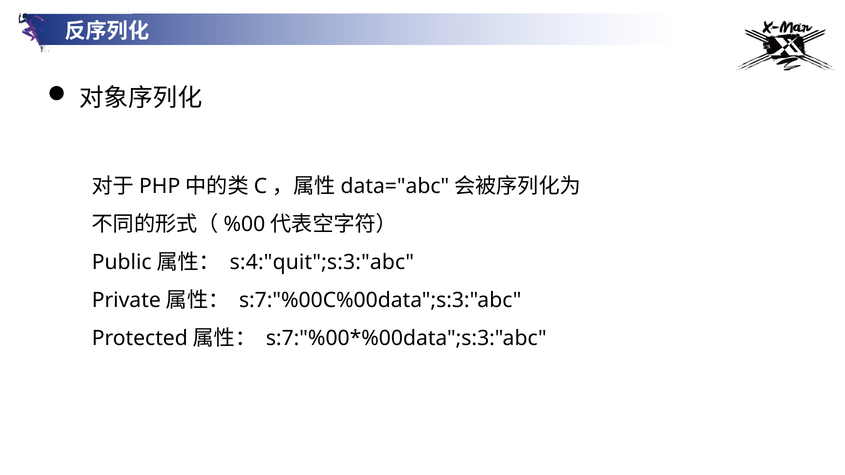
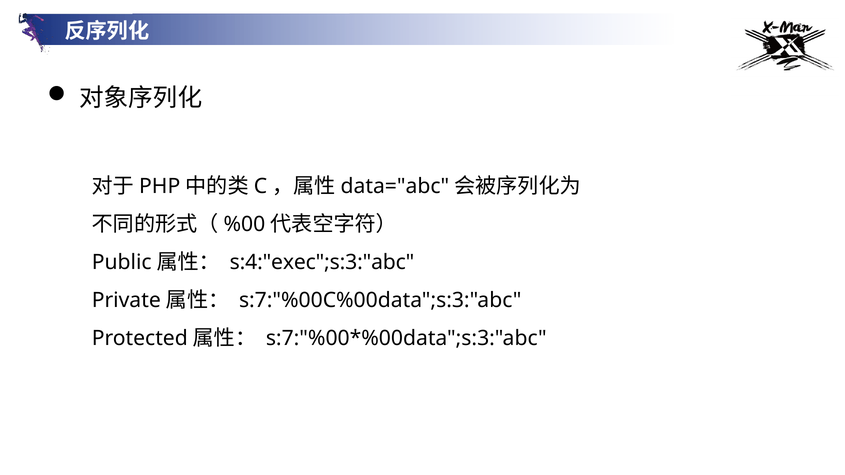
s:4:"quit";s:3:"abc: s:4:"quit";s:3:"abc -> s:4:"exec";s:3:"abc (322, 262)
